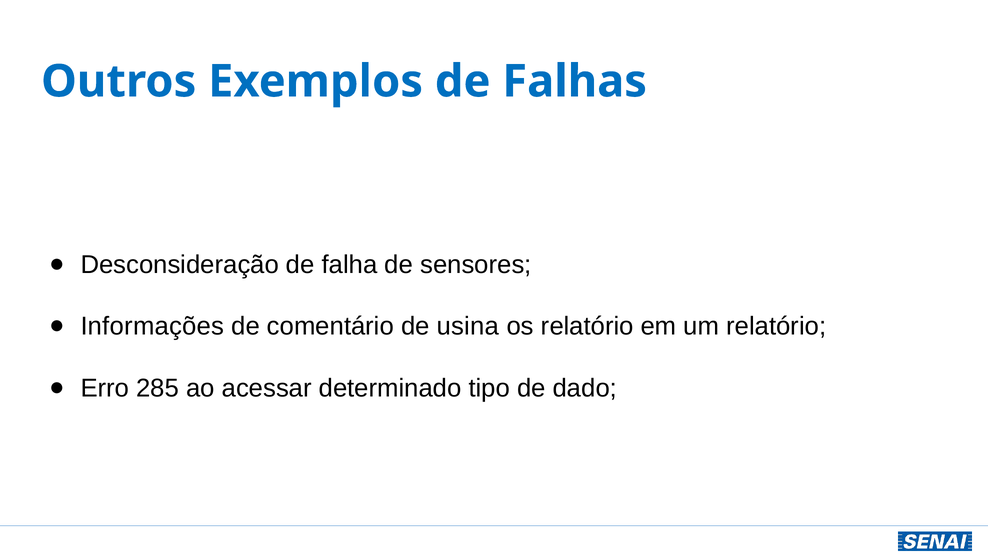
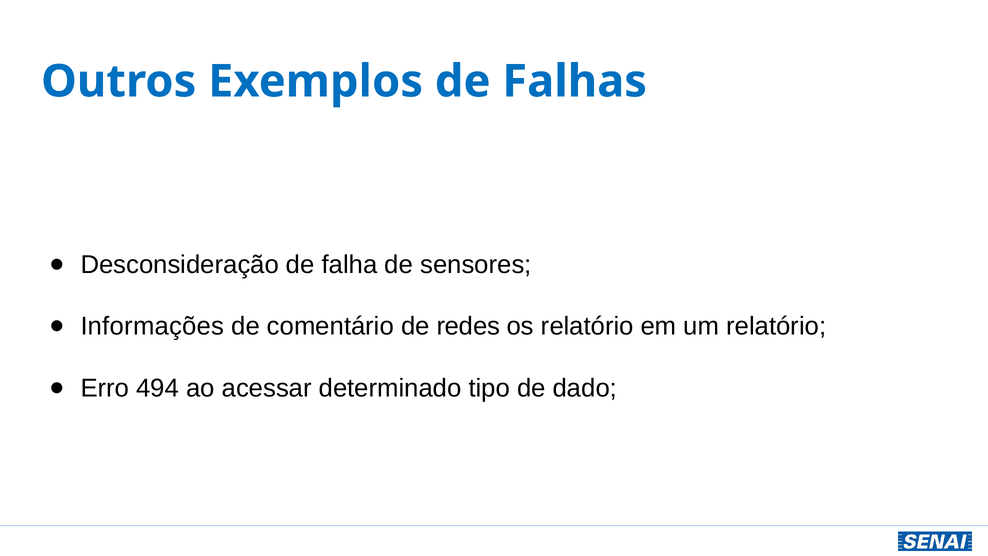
usina: usina -> redes (468, 326)
285: 285 -> 494 (158, 388)
